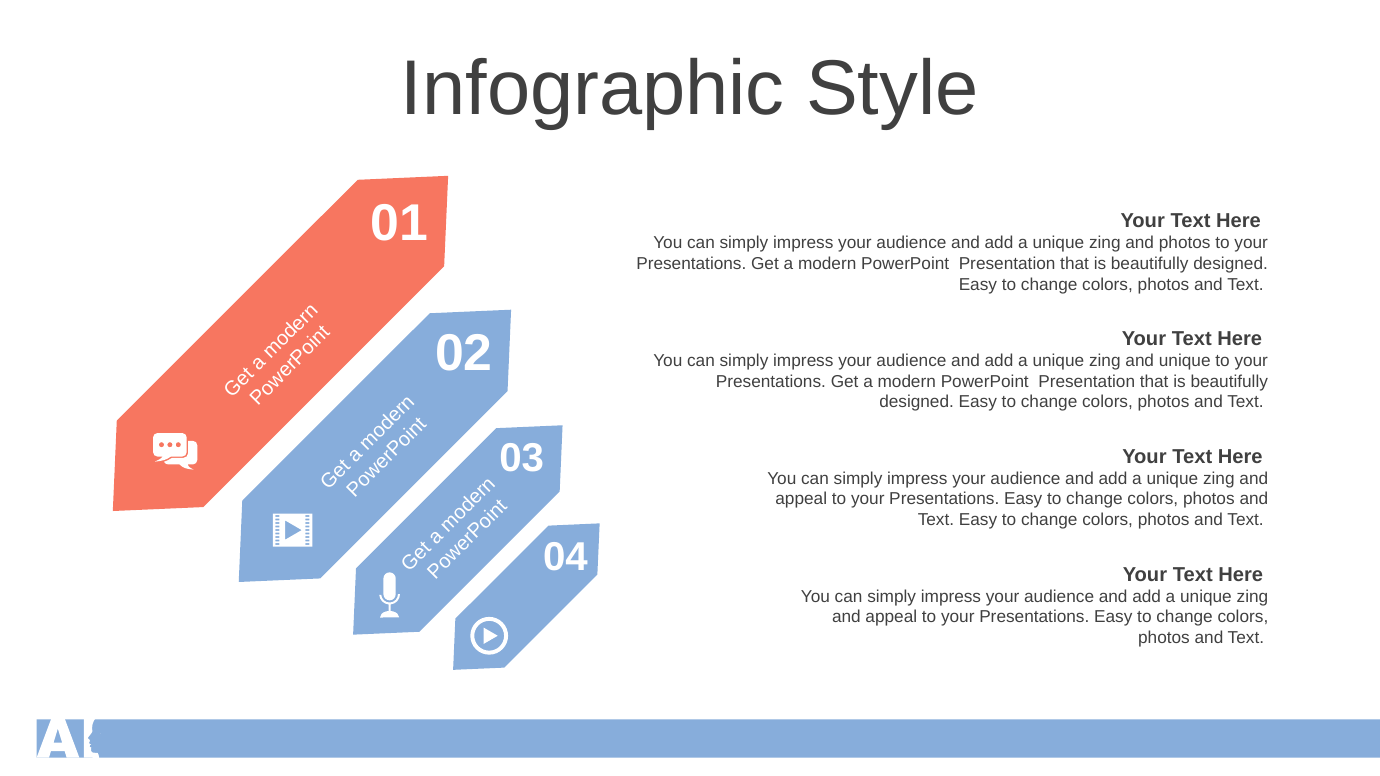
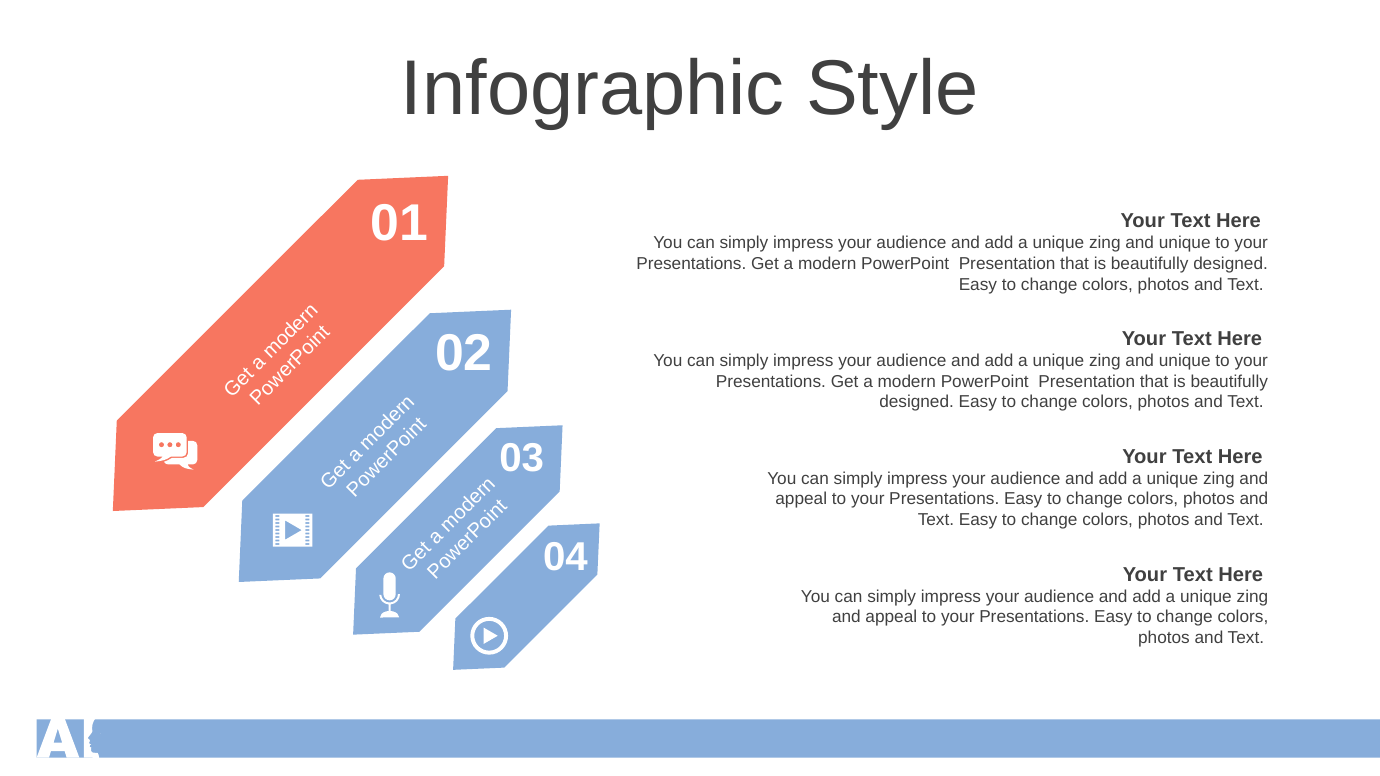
photos: photos -> unique (1185, 243)
